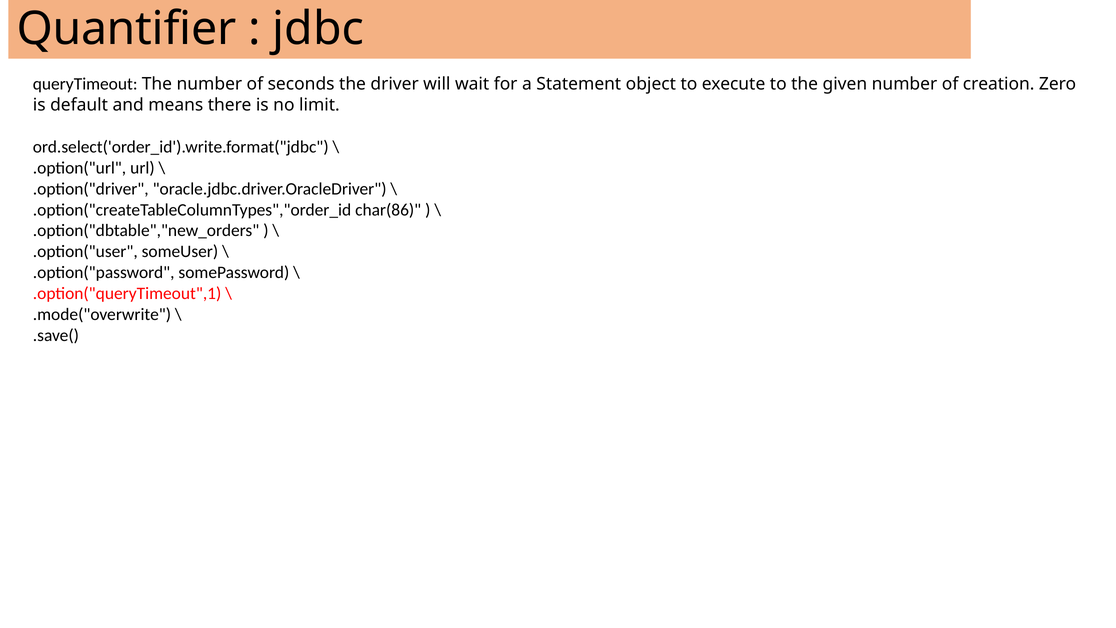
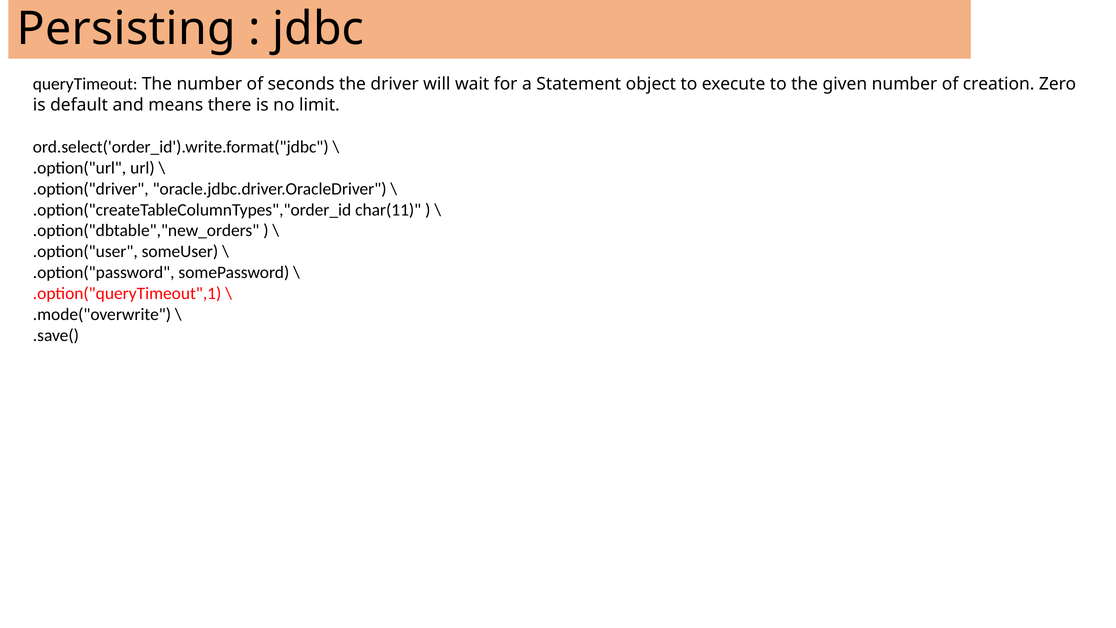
Quantifier: Quantifier -> Persisting (126, 29)
char(86: char(86 -> char(11 (388, 210)
